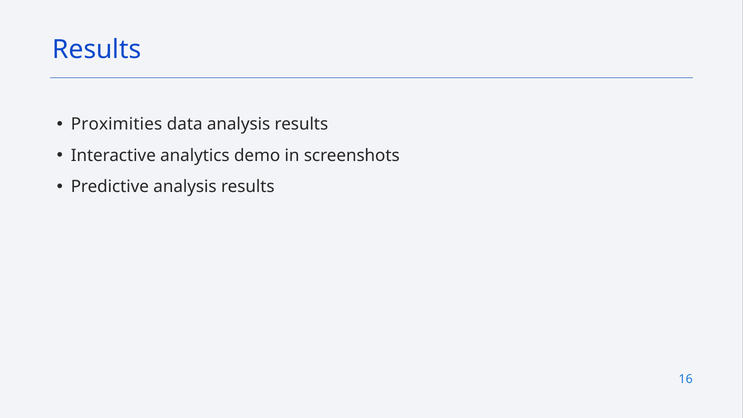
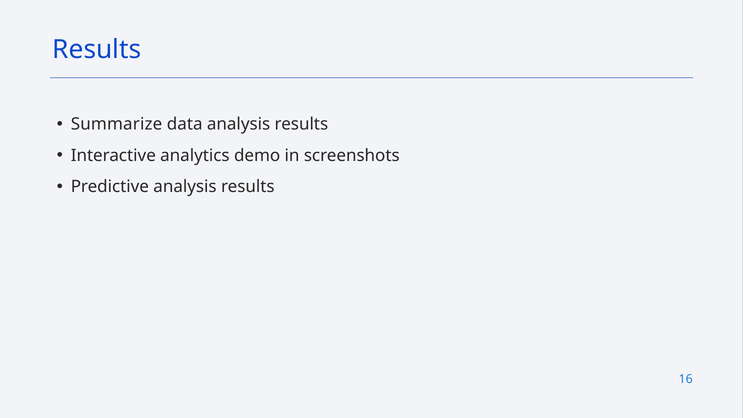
Proximities: Proximities -> Summarize (117, 124)
